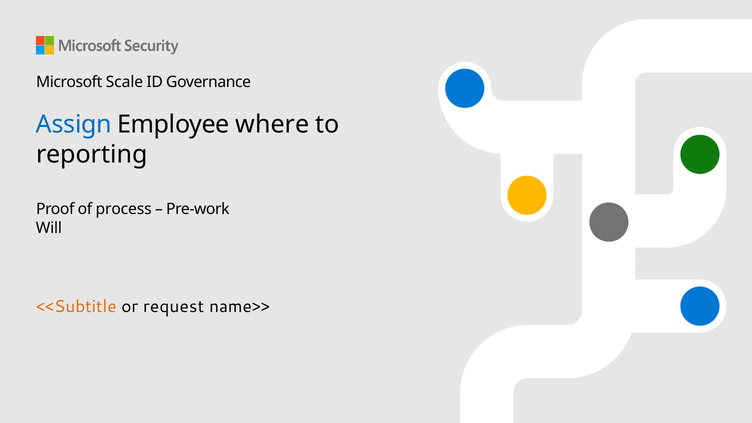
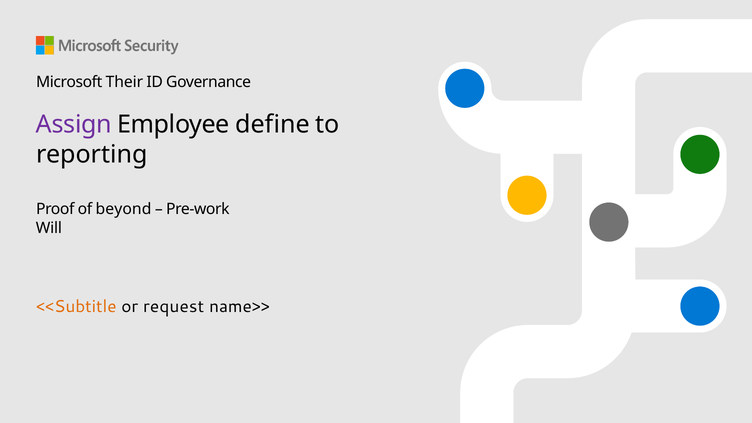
Scale: Scale -> Their (124, 82)
Assign colour: blue -> purple (74, 125)
where: where -> define (273, 125)
process: process -> beyond (123, 209)
